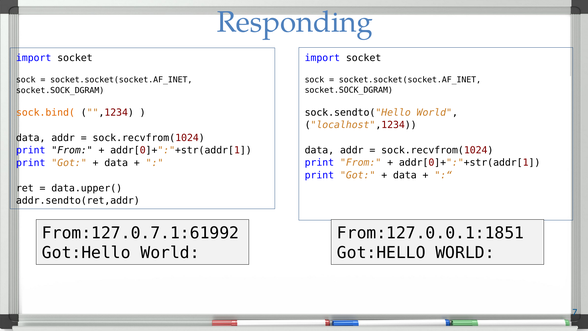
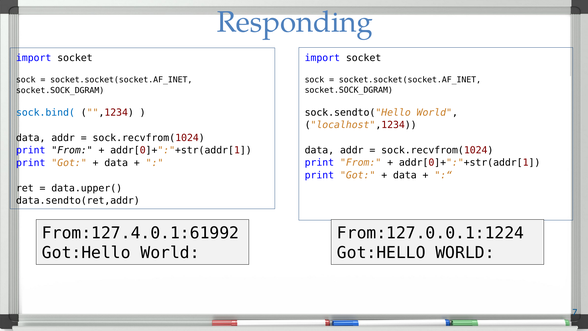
sock.bind( colour: orange -> blue (45, 113)
addr.sendto(ret,addr: addr.sendto(ret,addr -> data.sendto(ret,addr (78, 201)
From:127.0.7.1:61992: From:127.0.7.1:61992 -> From:127.4.0.1:61992 (141, 233)
From:127.0.0.1:1851: From:127.0.0.1:1851 -> From:127.0.0.1:1224 (431, 233)
